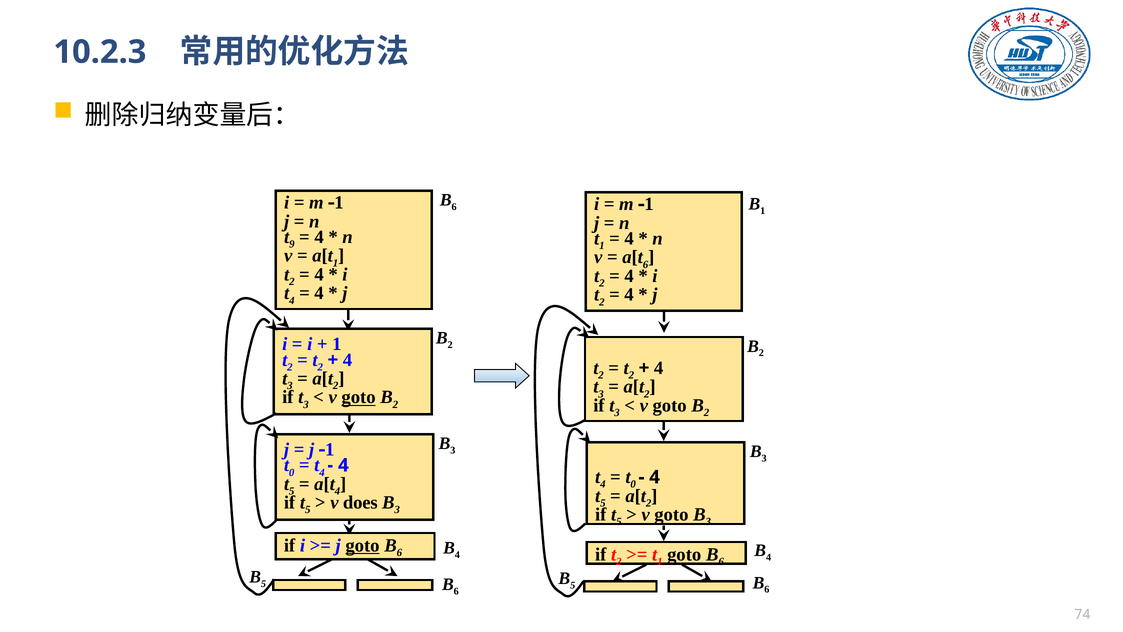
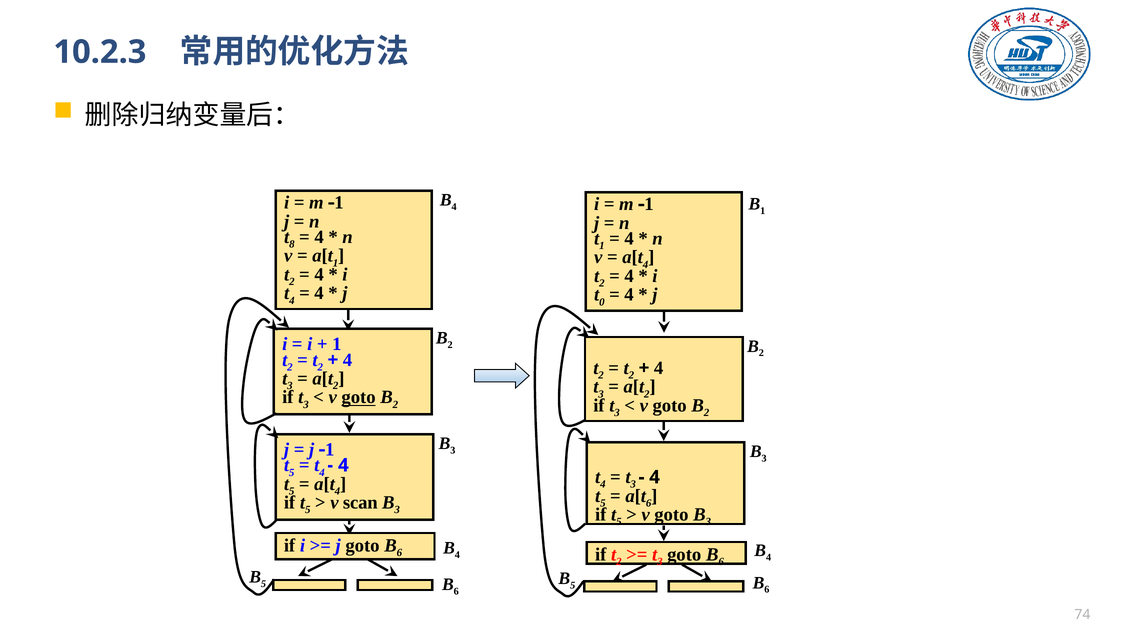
6: 6 -> 4 (454, 207)
9: 9 -> 8 (292, 244)
6: 6 -> 4 (646, 264)
2: 2 -> 0 (602, 302)
0: 0 -> 5 (292, 472)
0: 0 -> 3 (633, 484)
2: 2 -> 6 (649, 503)
does: does -> scan (360, 502)
goto underline: present -> none (363, 545)
1: 1 -> 3 (660, 561)
